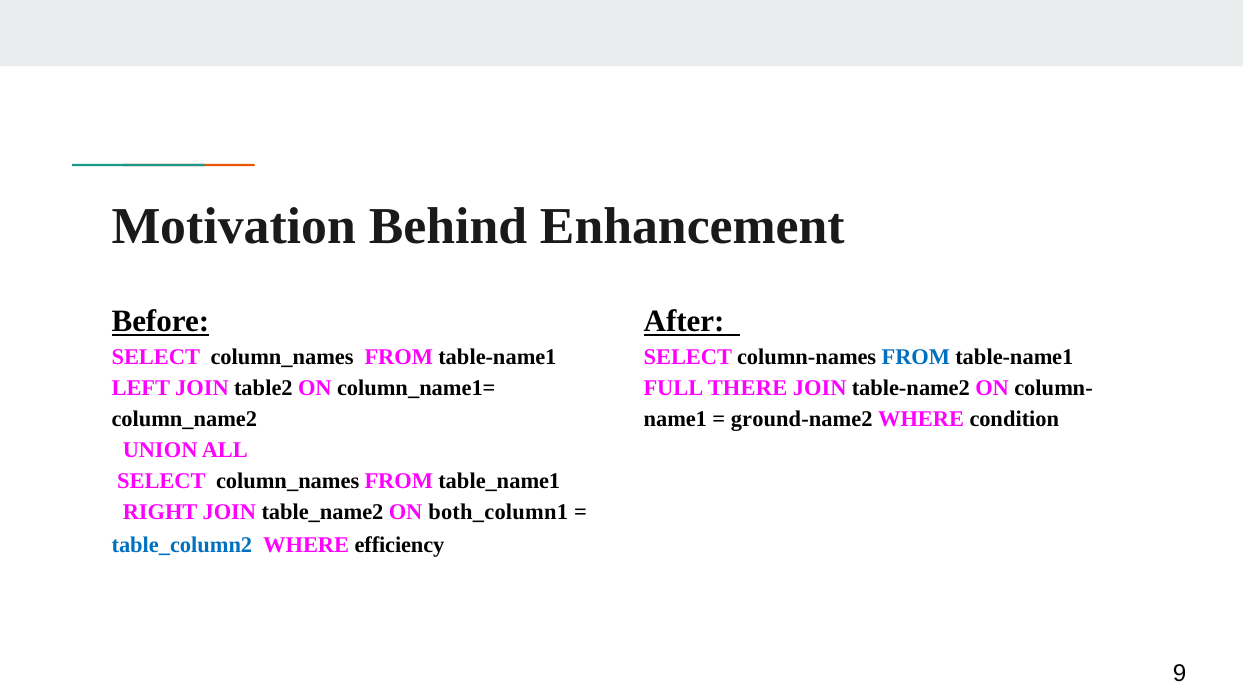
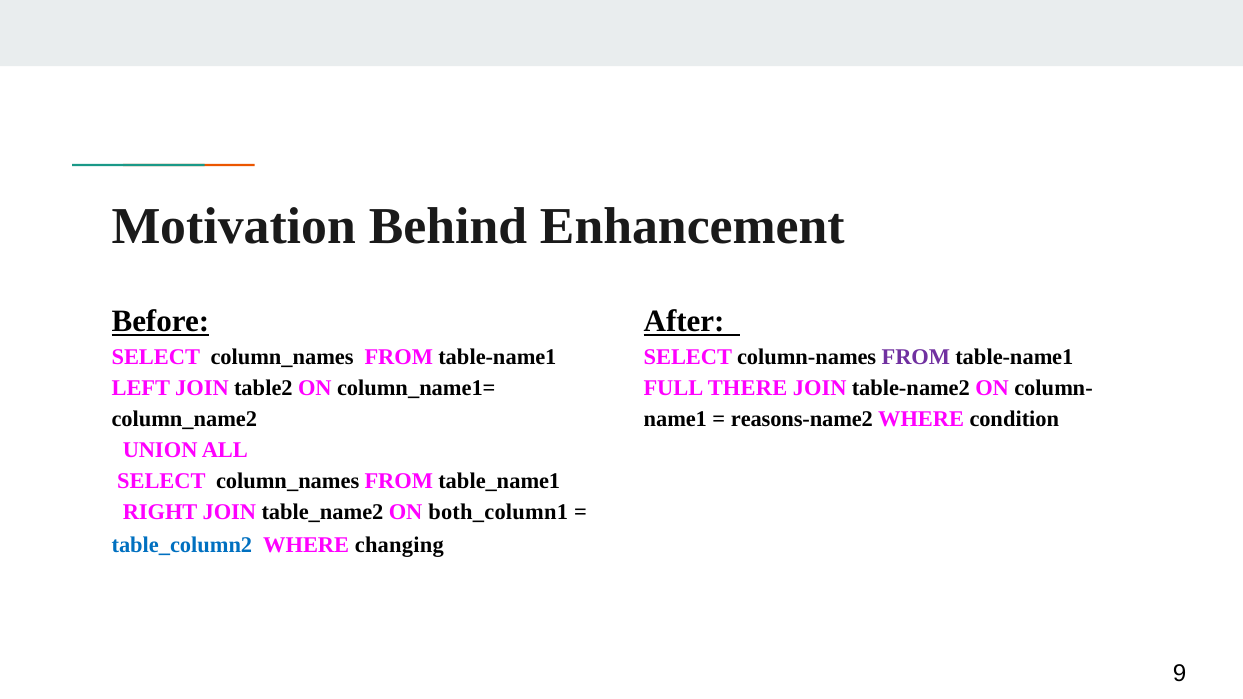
FROM colour: blue -> purple (916, 357)
ground-name2: ground-name2 -> reasons-name2 (802, 419)
efficiency: efficiency -> changing (399, 545)
